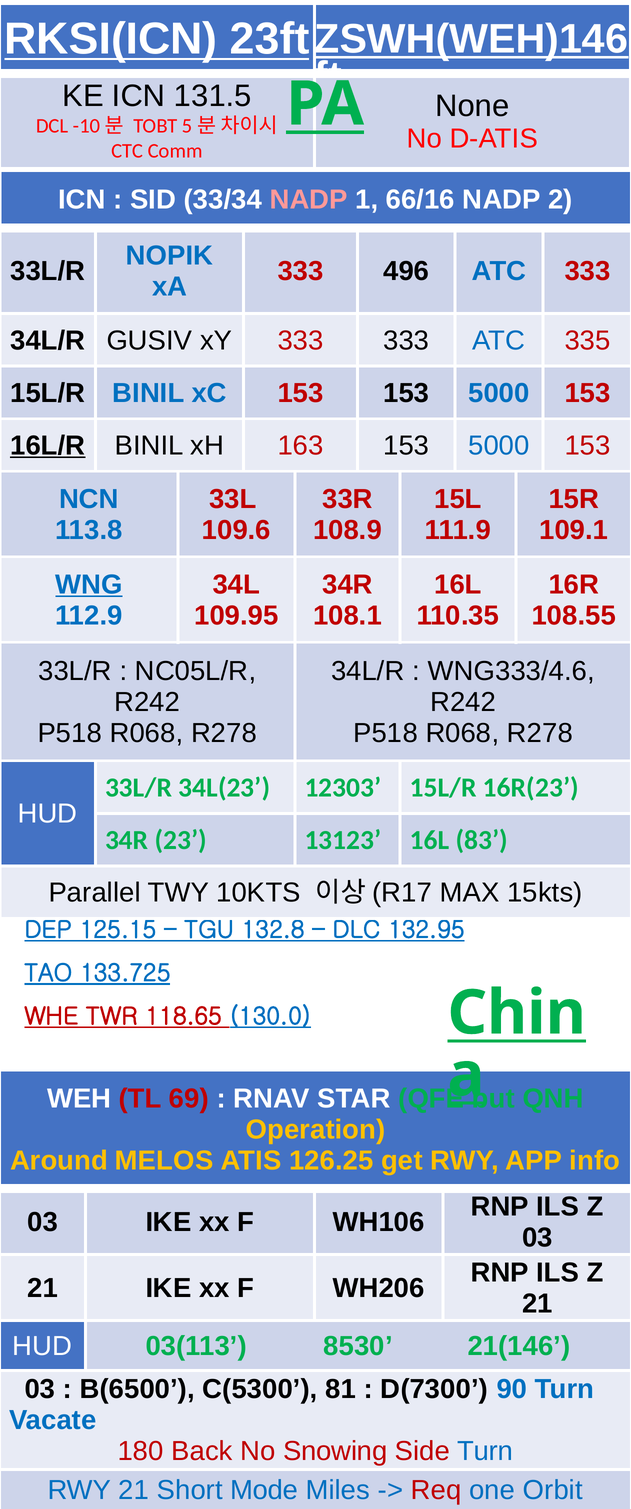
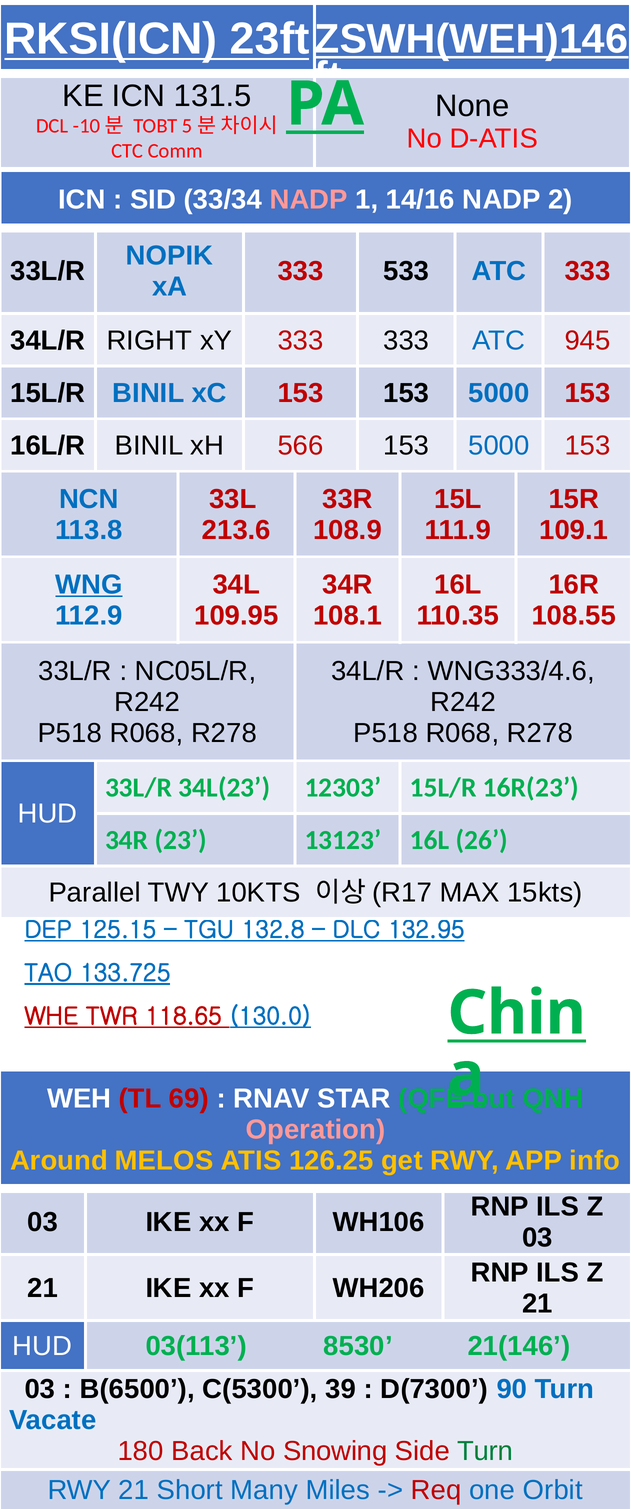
66/16: 66/16 -> 14/16 (420, 200)
496: 496 -> 533 (406, 272)
GUSIV: GUSIV -> RIGHT (149, 341)
335: 335 -> 945 (587, 341)
16L/R underline: present -> none (48, 446)
163: 163 -> 566 (301, 446)
109.6: 109.6 -> 213.6 (236, 530)
83: 83 -> 26 (482, 841)
Operation colour: yellow -> pink (316, 1130)
81: 81 -> 39 (340, 1390)
Turn colour: blue -> green (485, 1452)
Mode: Mode -> Many (264, 1491)
